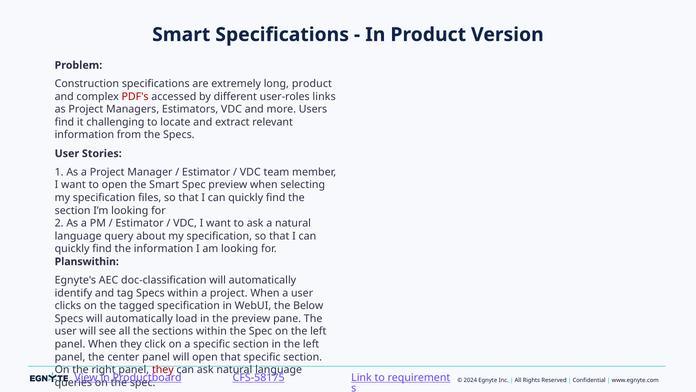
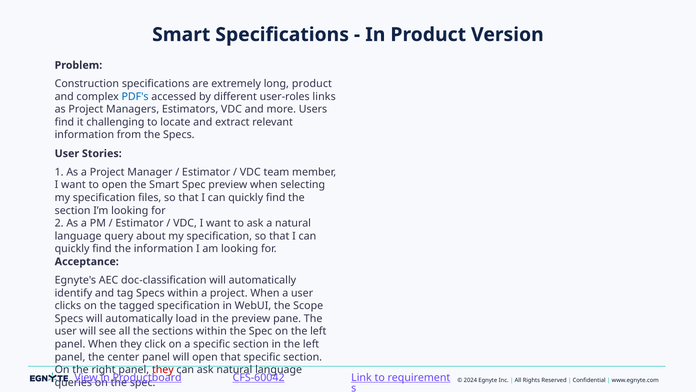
PDF's colour: red -> blue (135, 97)
Planswithin: Planswithin -> Acceptance (87, 261)
Below: Below -> Scope (308, 305)
CFS-58175: CFS-58175 -> CFS-60042 (259, 377)
